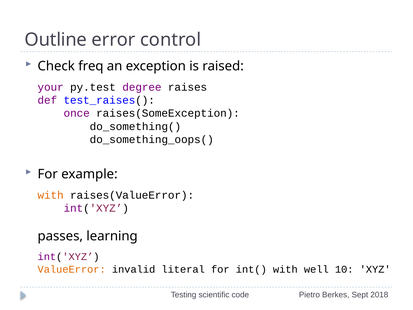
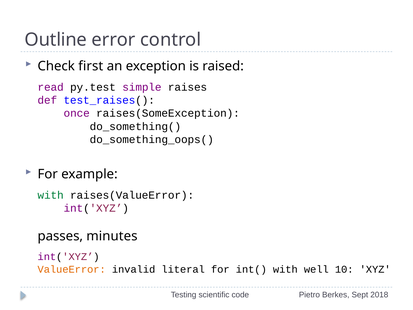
freq: freq -> first (91, 66)
your: your -> read (51, 87)
degree: degree -> simple (142, 87)
with colour: orange -> green (51, 195)
learning: learning -> minutes (112, 236)
